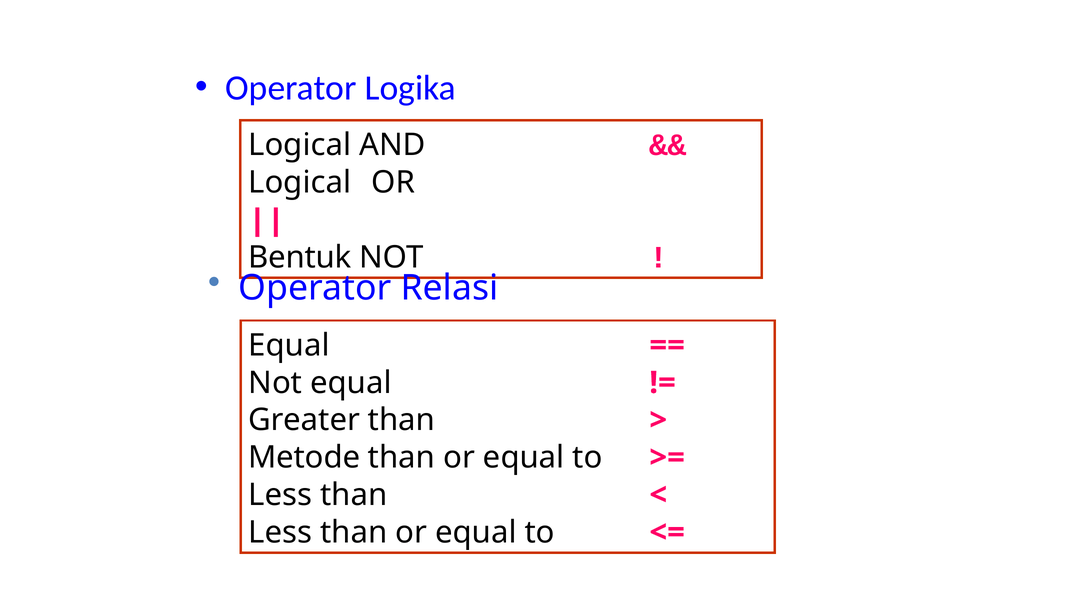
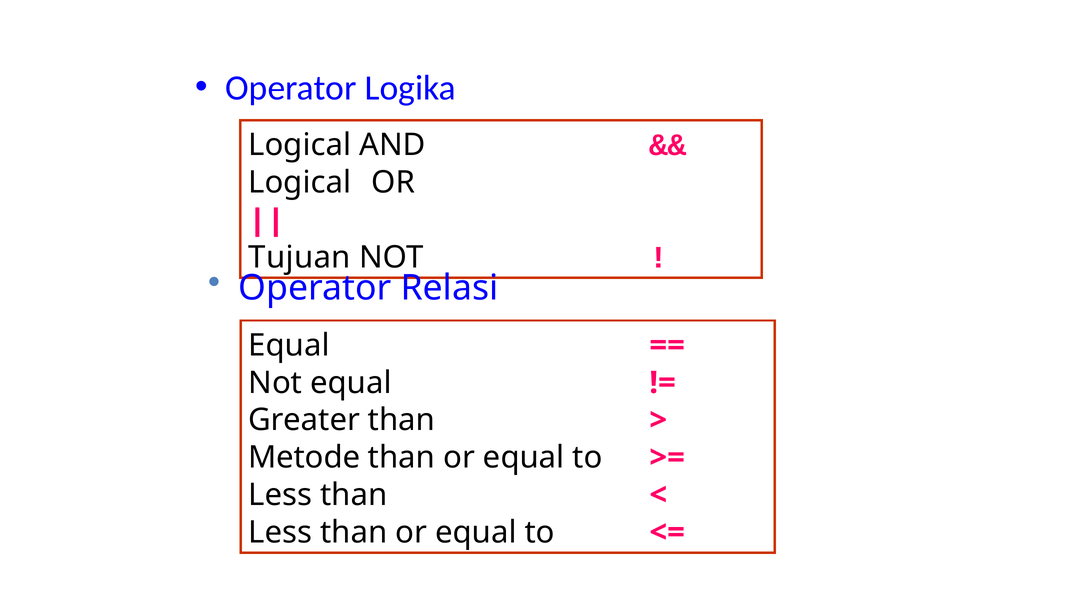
Bentuk: Bentuk -> Tujuan (300, 257)
